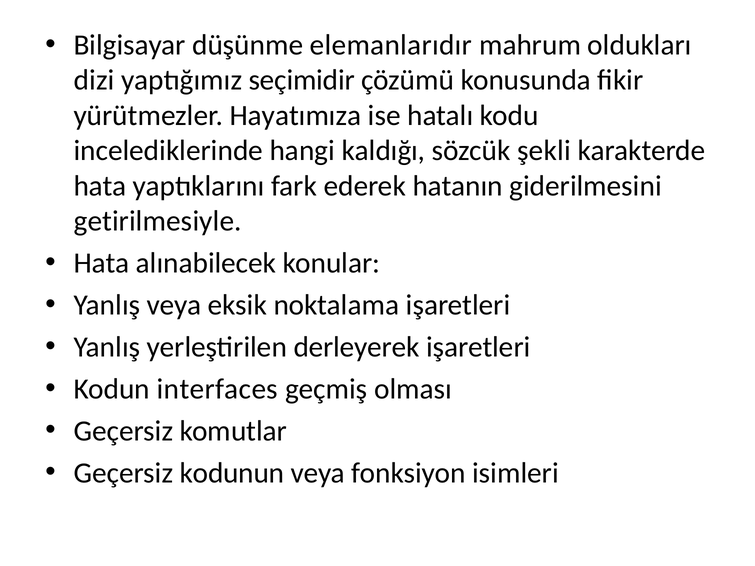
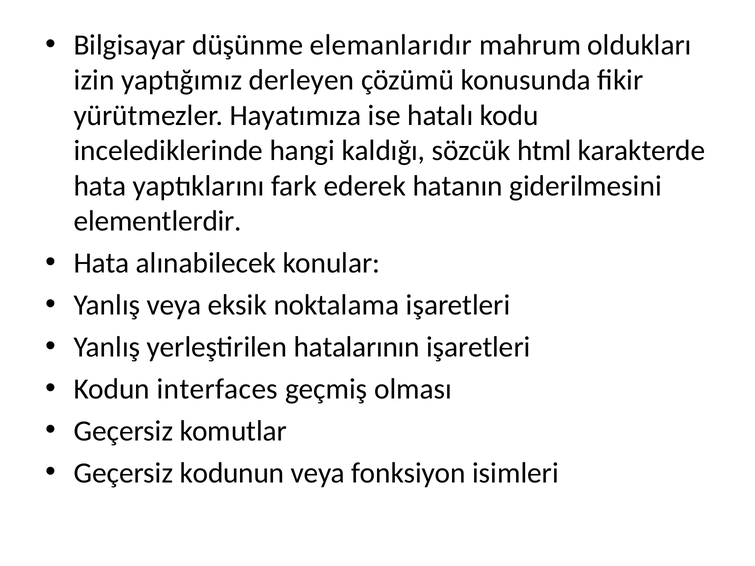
dizi: dizi -> izin (94, 80)
seçimidir: seçimidir -> derleyen (302, 80)
şekli: şekli -> html (544, 151)
getirilmesiyle: getirilmesiyle -> elementlerdir (158, 221)
derleyerek: derleyerek -> hatalarının (357, 347)
